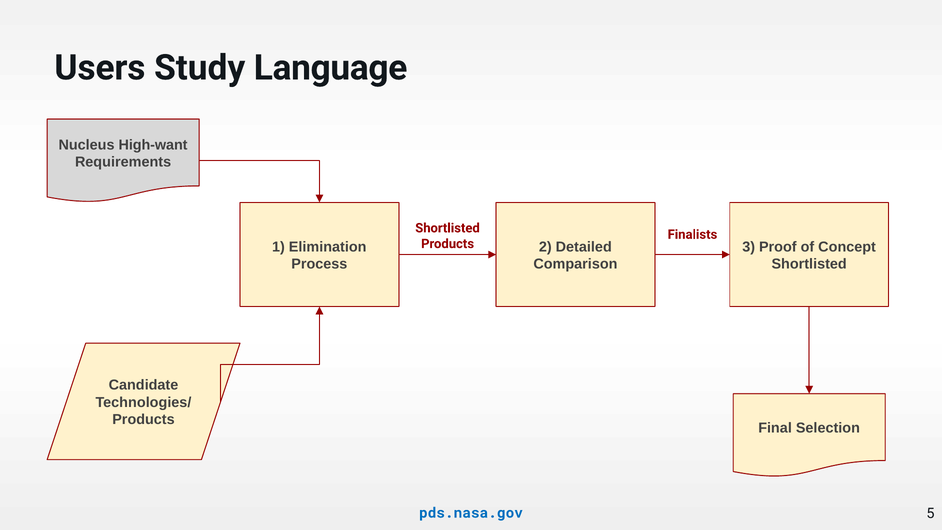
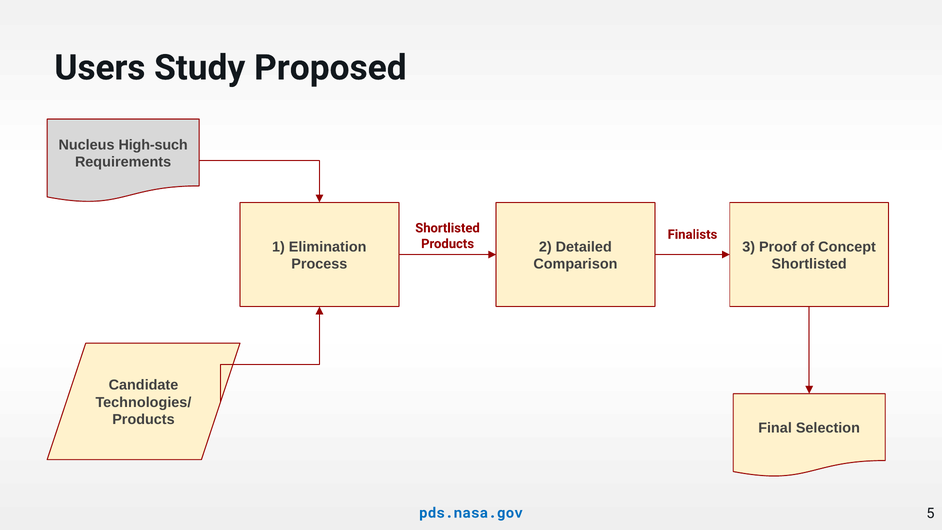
Language: Language -> Proposed (330, 68)
High-want: High-want -> High-such (153, 145)
